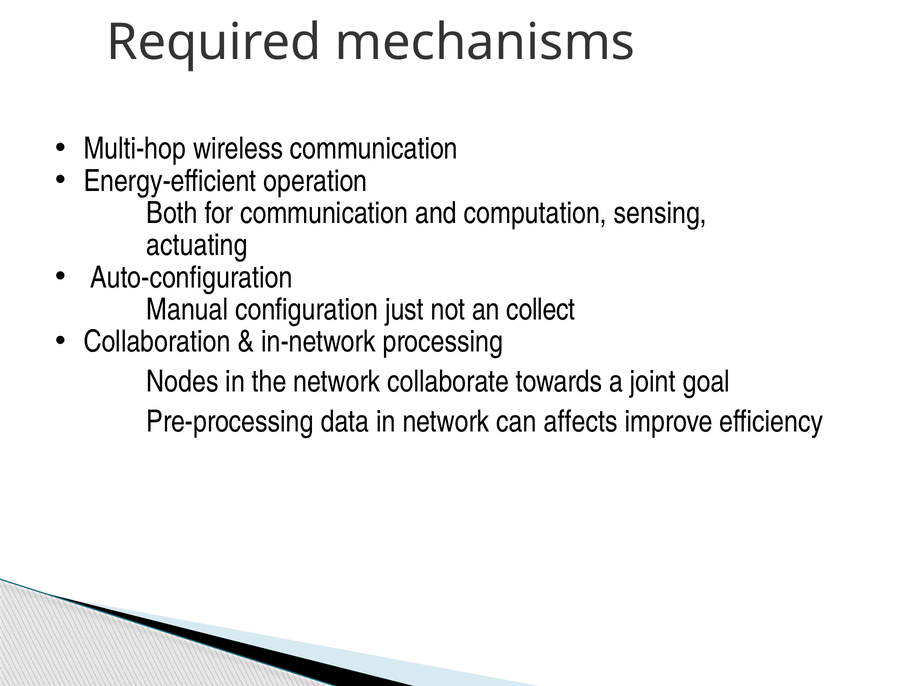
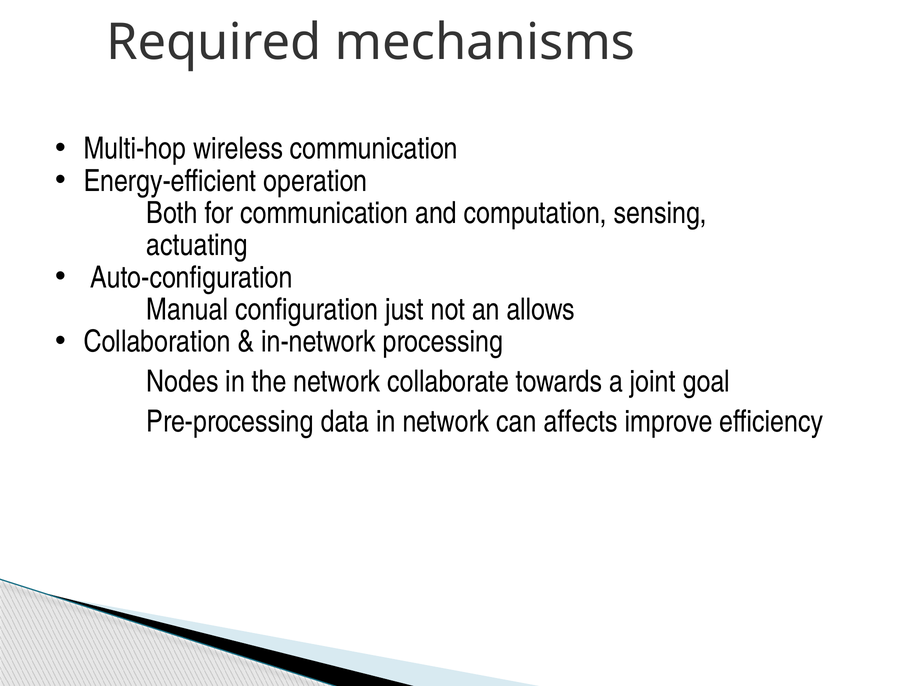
collect: collect -> allows (541, 309)
